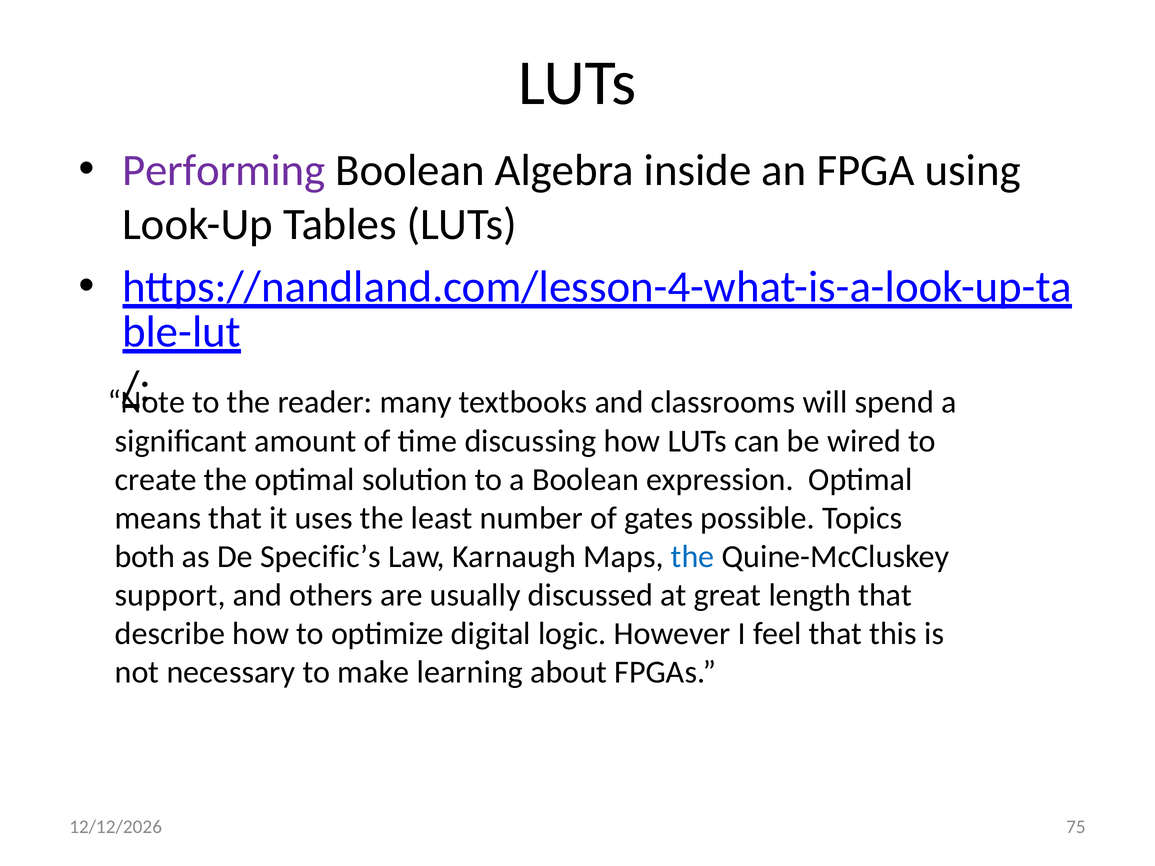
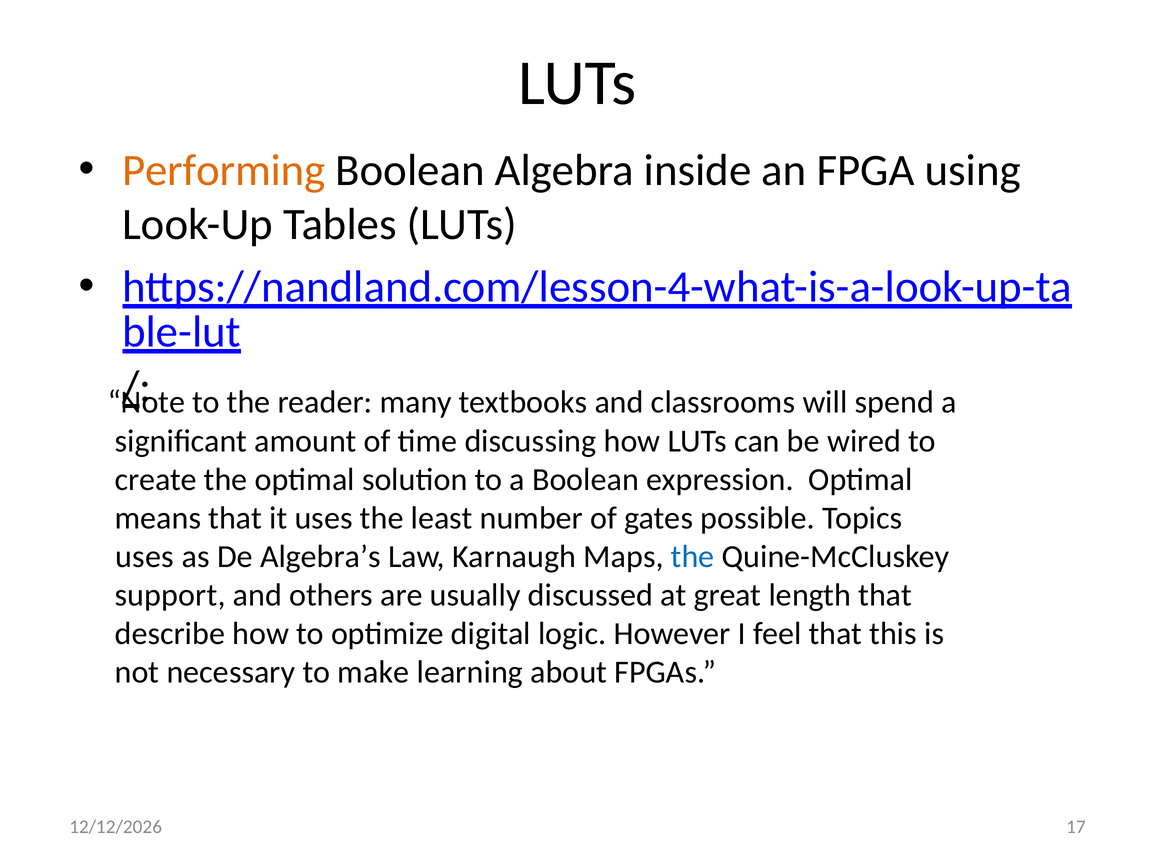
Performing colour: purple -> orange (224, 171)
both: both -> uses (145, 557)
Specific’s: Specific’s -> Algebra’s (320, 557)
75: 75 -> 17 (1076, 827)
